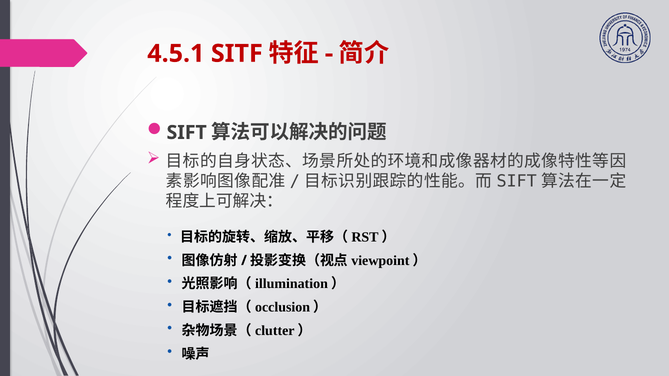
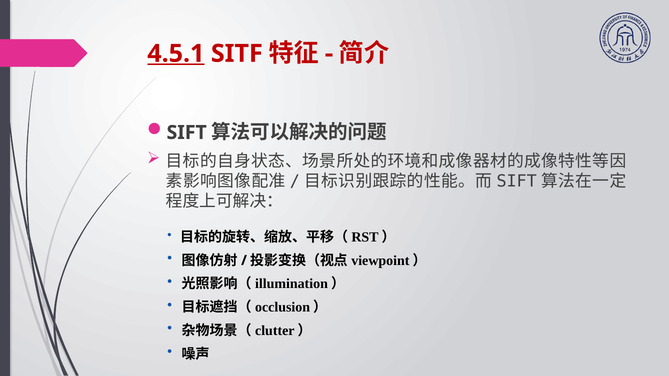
4.5.1 underline: none -> present (176, 54)
